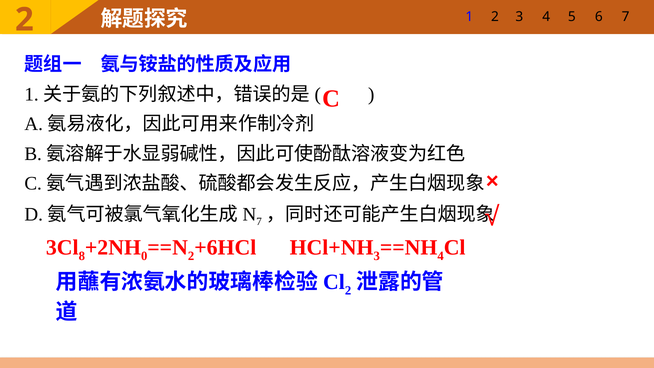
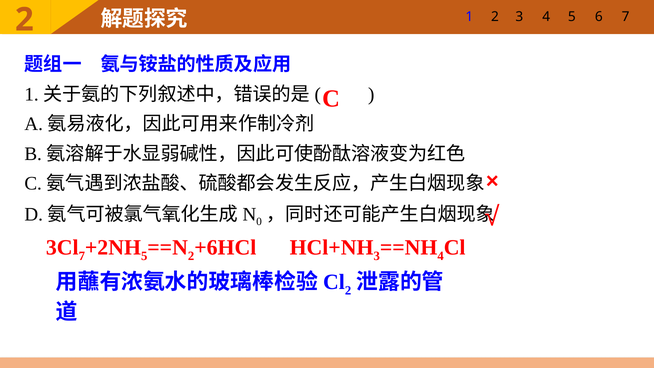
7: 7 -> 0 (259, 222)
8: 8 -> 7 (82, 256)
0: 0 -> 5 (144, 256)
